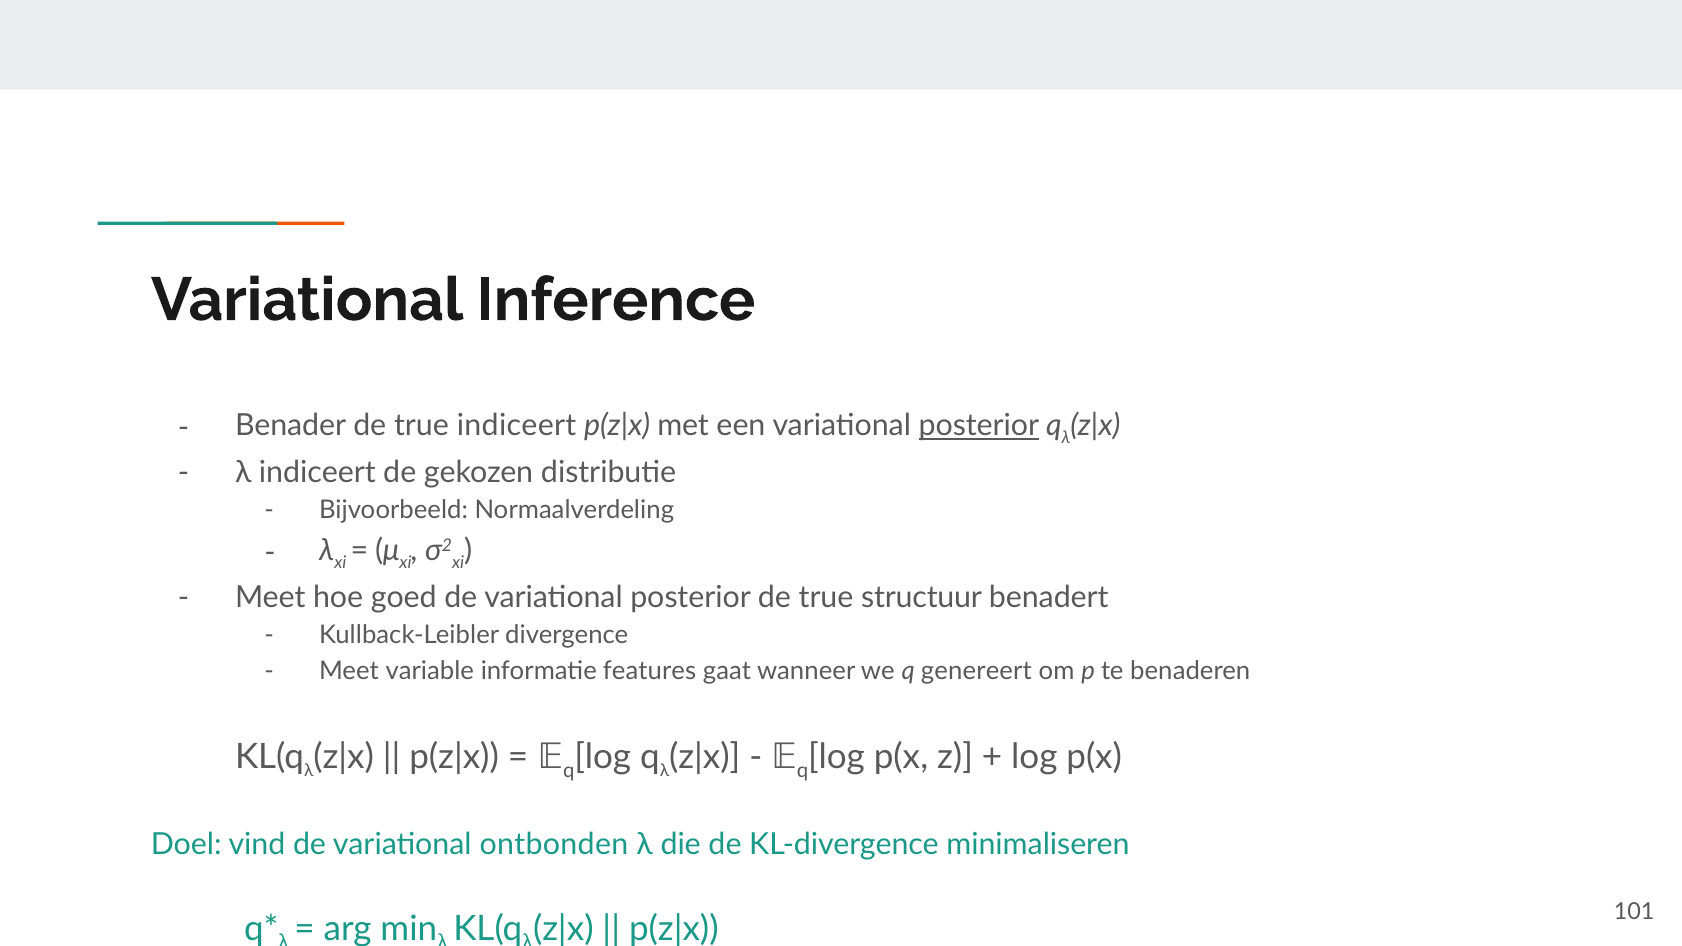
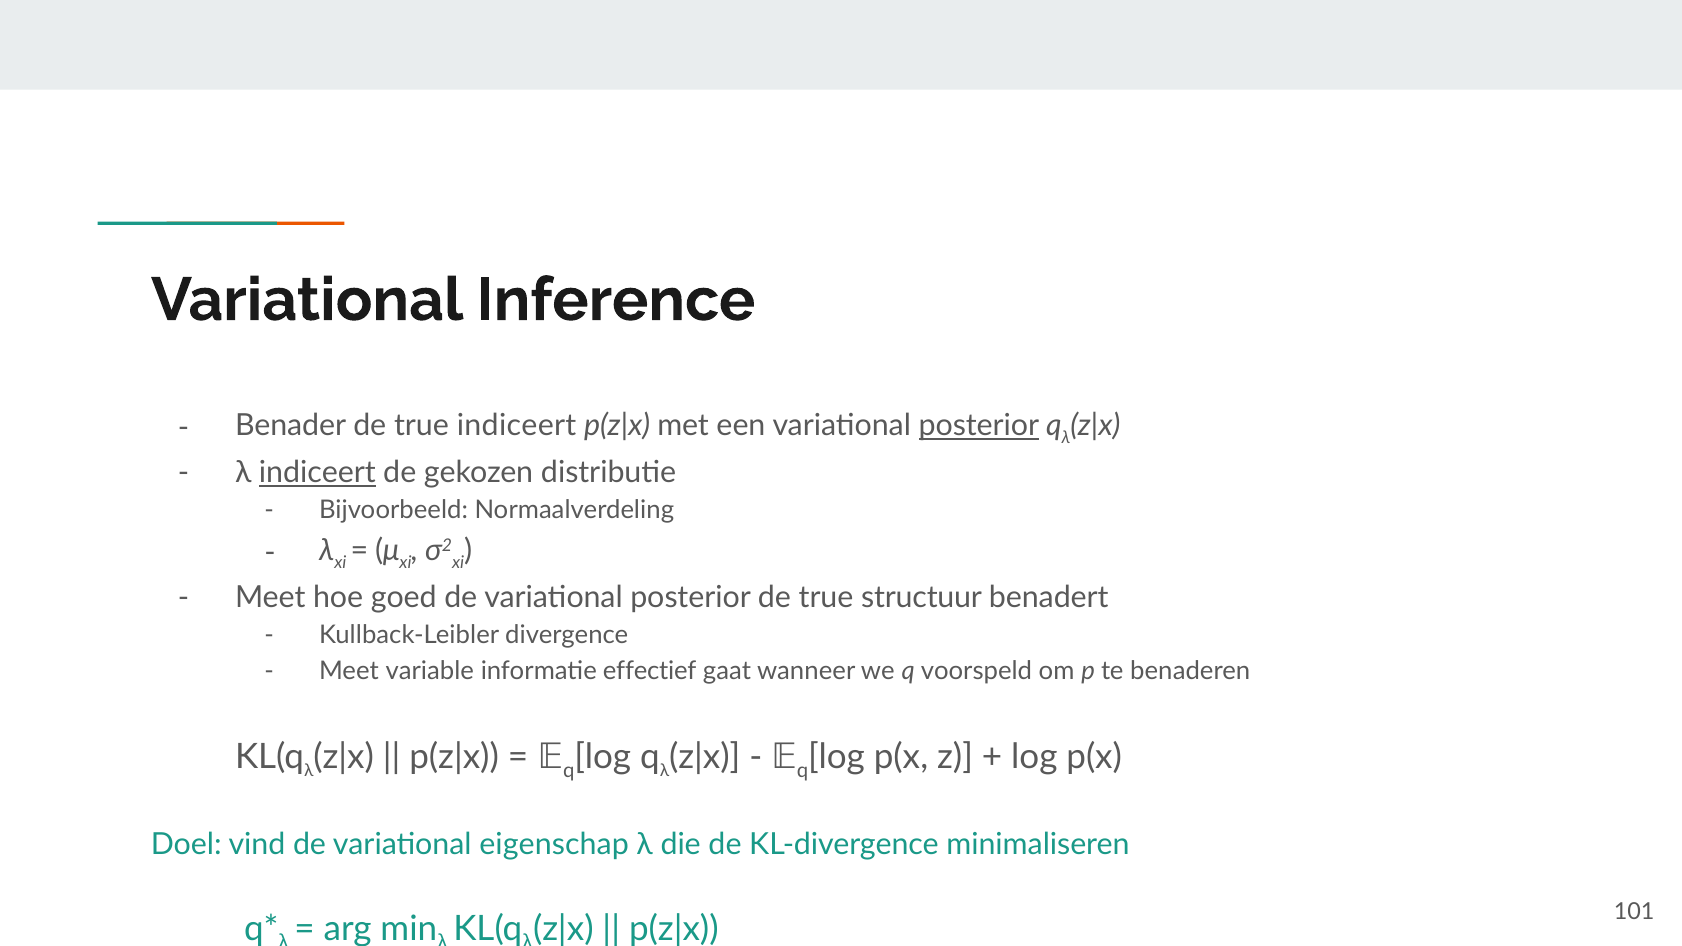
indiceert underline: none -> present (317, 473)
features: features -> effectief (650, 671)
genereert: genereert -> voorspeld (976, 671)
ontbonden: ontbonden -> eigenschap (554, 845)
